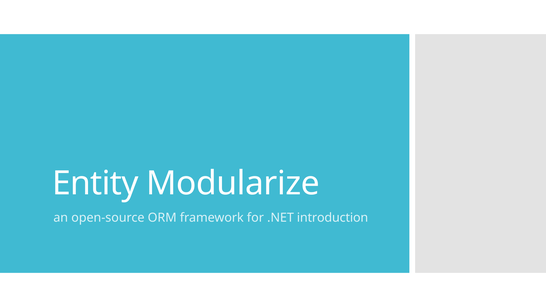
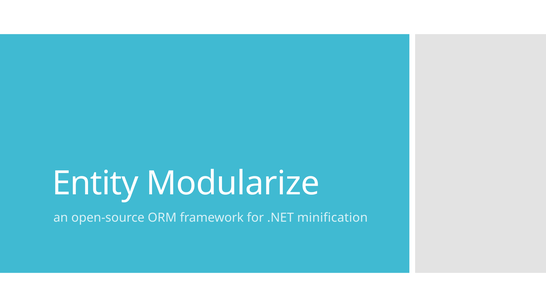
introduction: introduction -> minification (332, 218)
